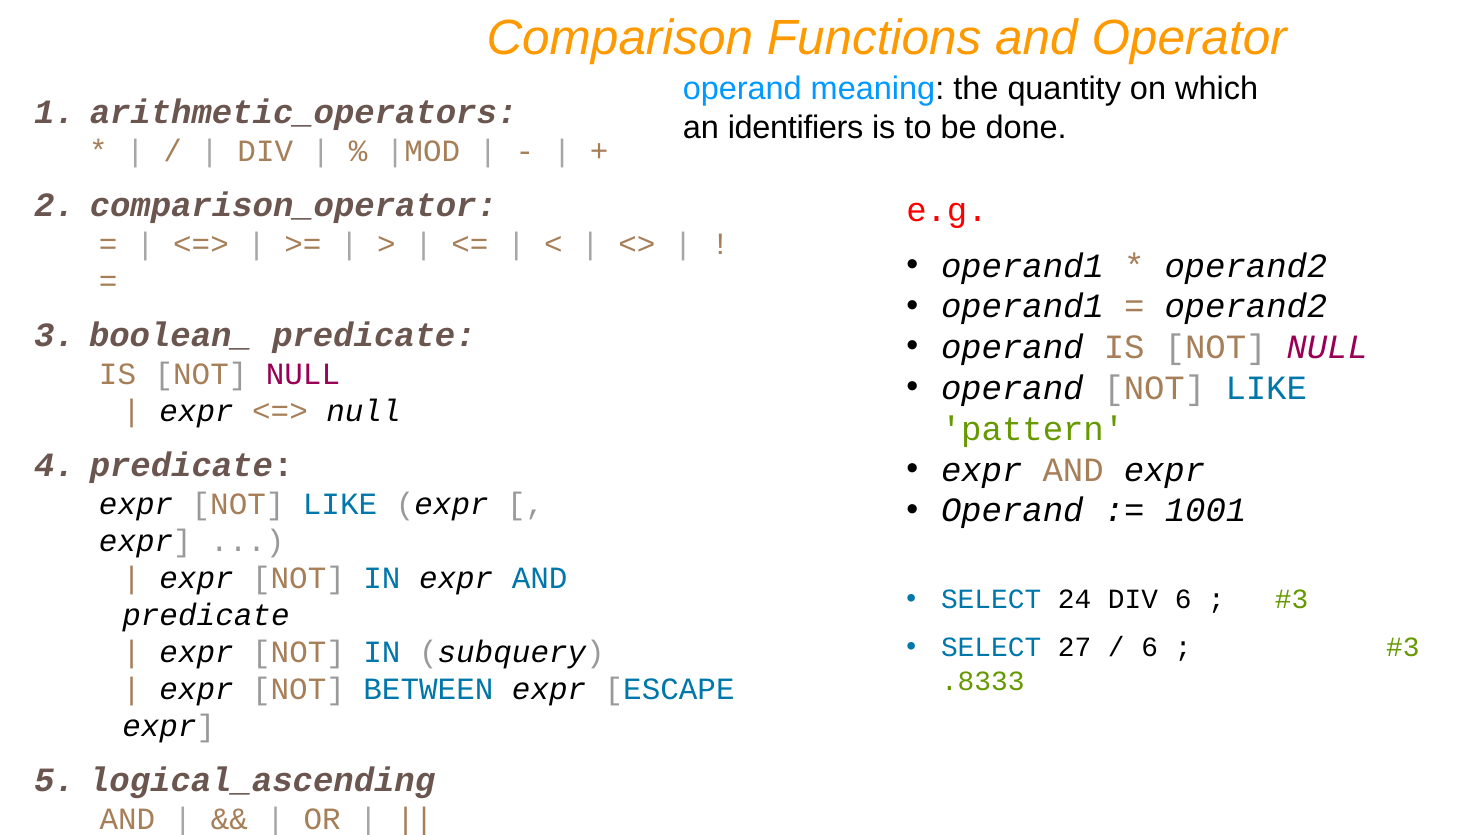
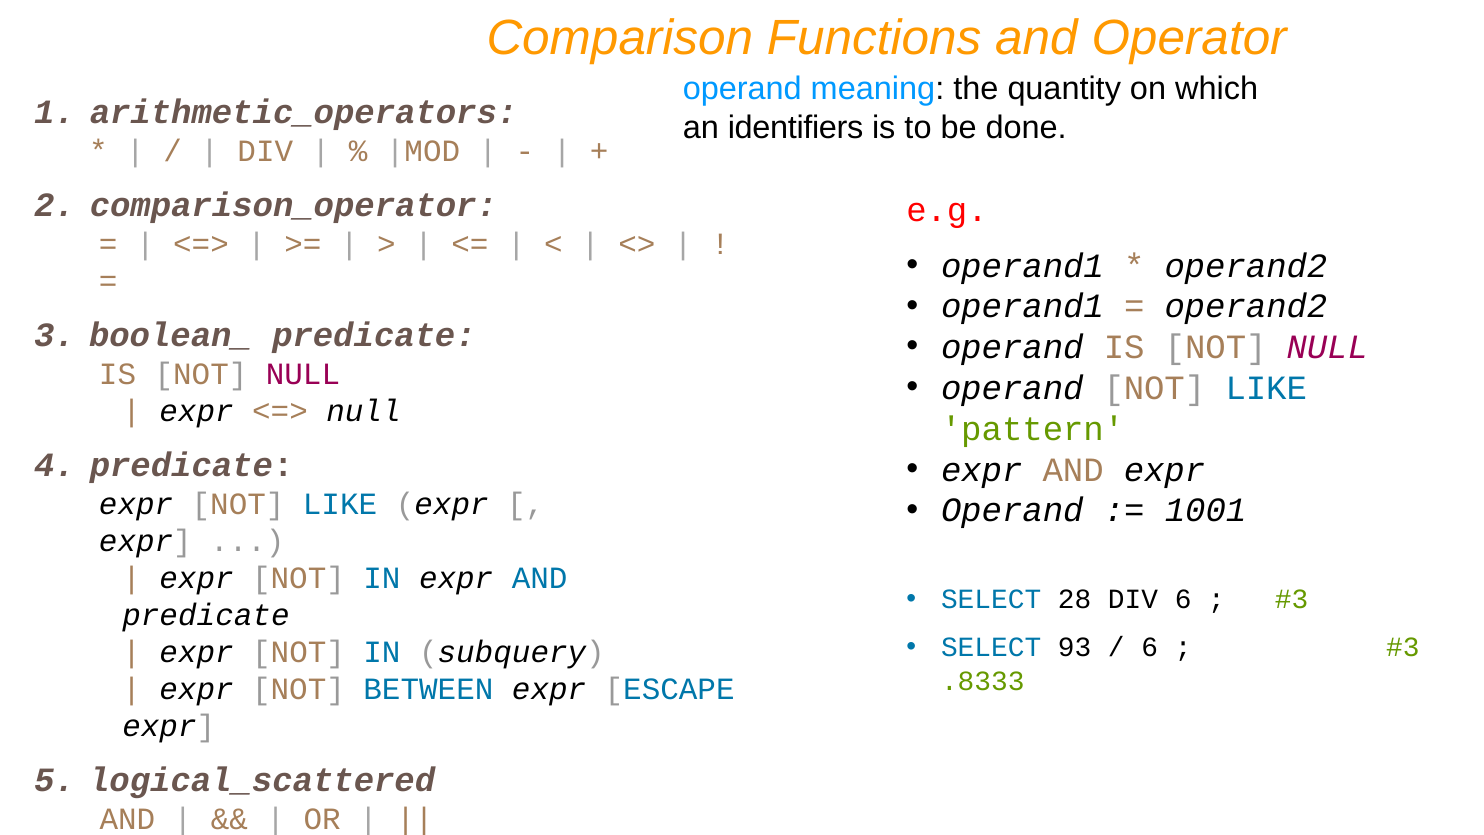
24: 24 -> 28 (1075, 599)
27: 27 -> 93 (1075, 647)
logical_ascending: logical_ascending -> logical_scattered (262, 780)
